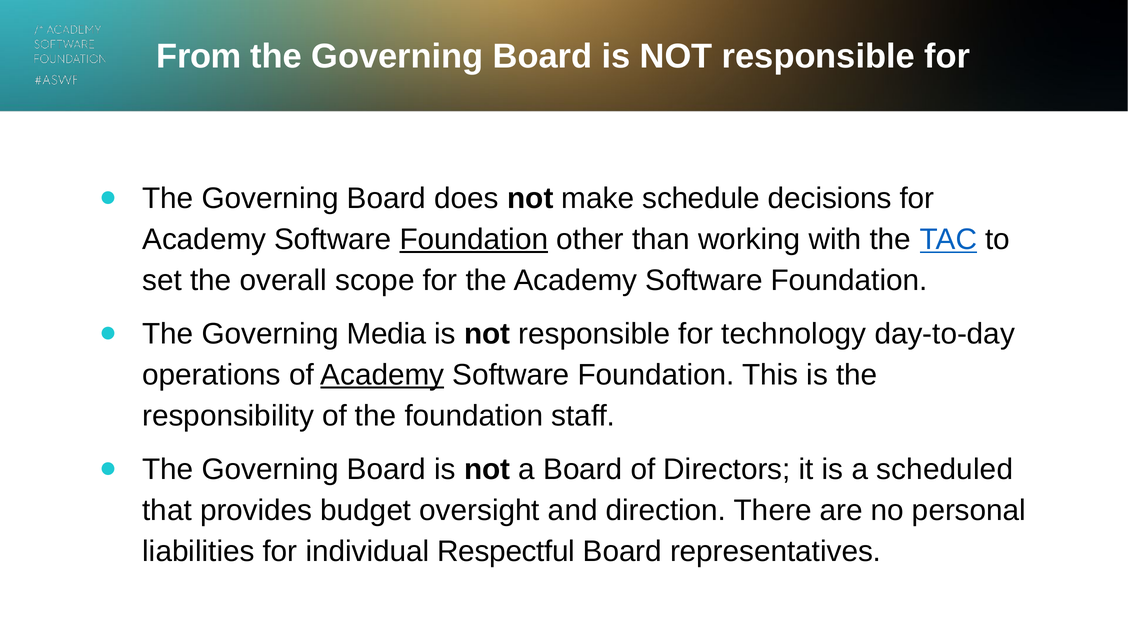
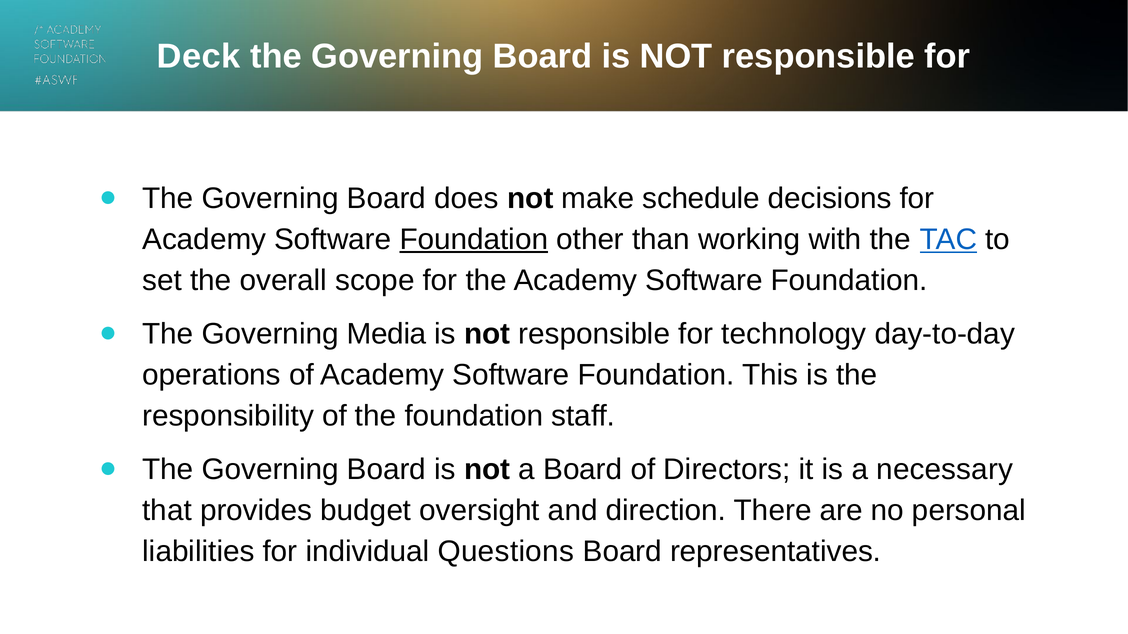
From: From -> Deck (199, 56)
Academy underline: present -> none (382, 375)
scheduled: scheduled -> necessary (945, 470)
Respectful: Respectful -> Questions (506, 552)
